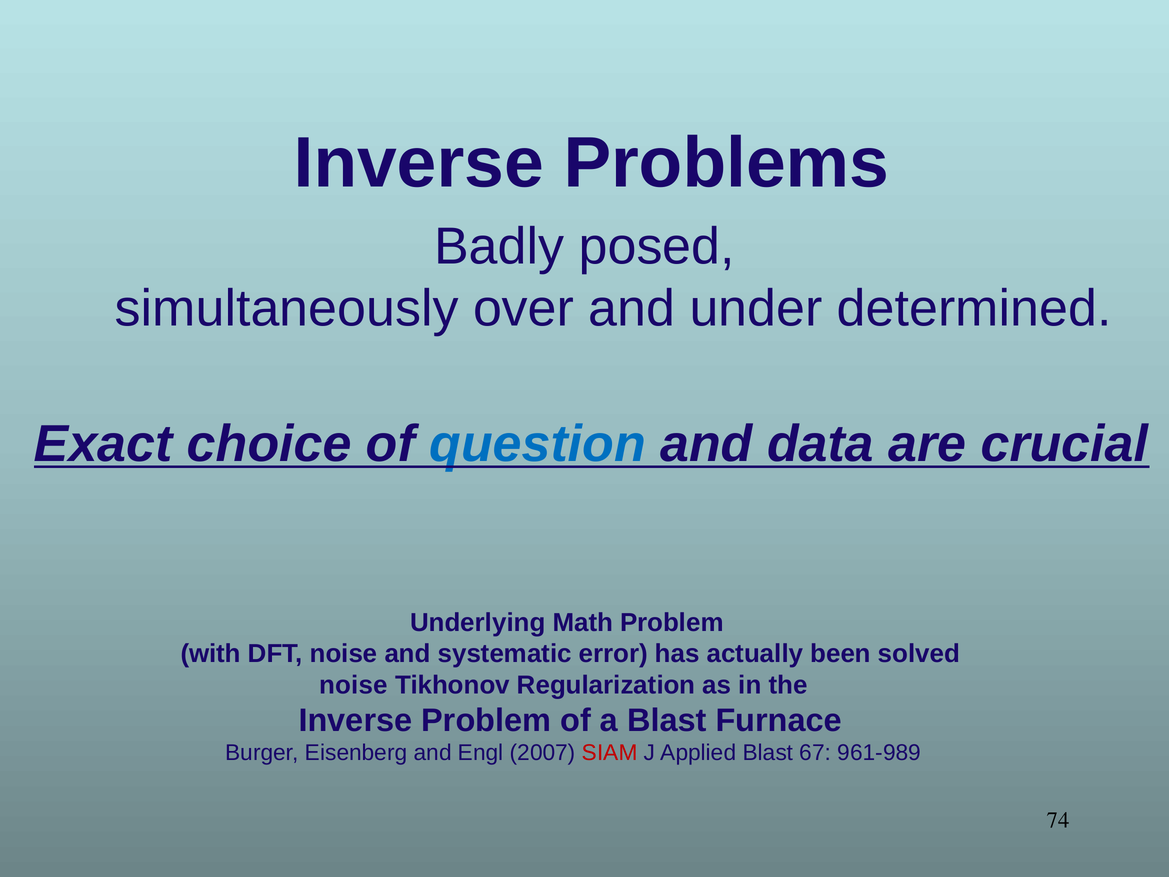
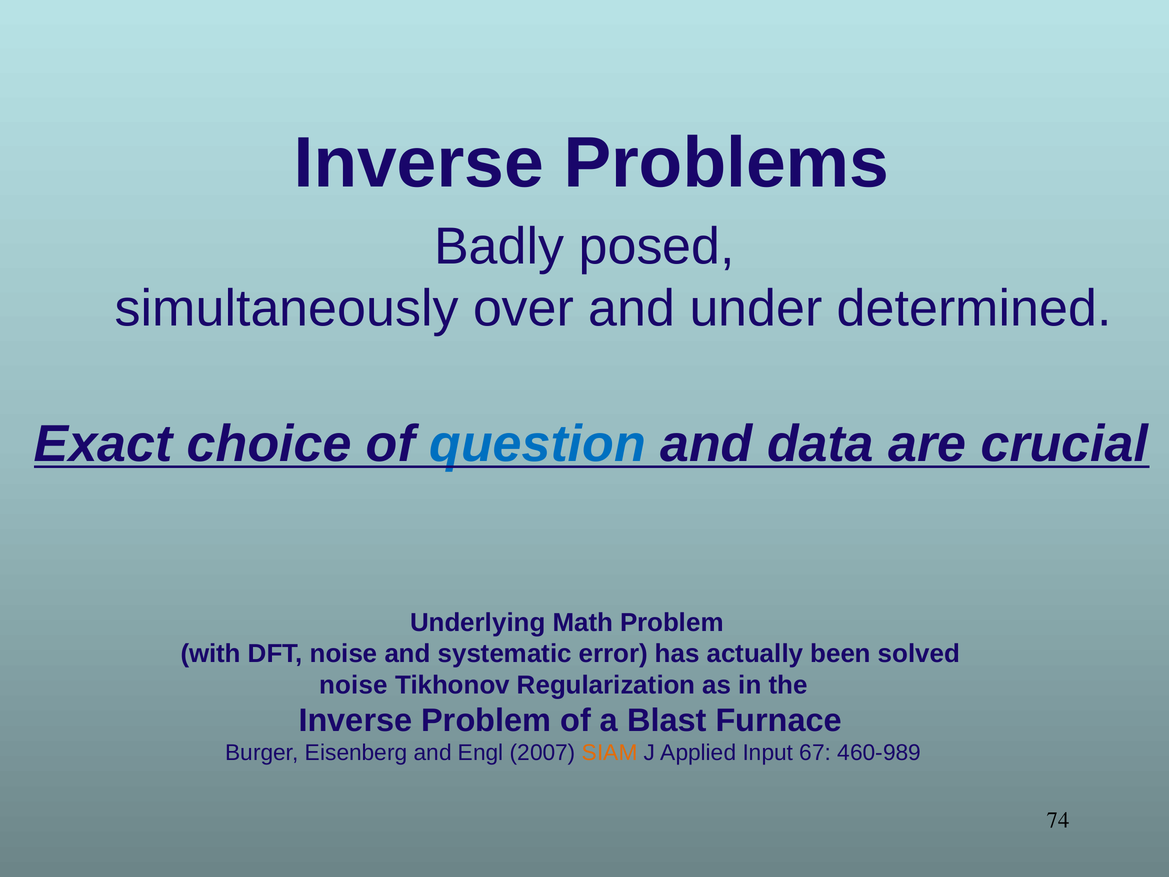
SIAM colour: red -> orange (610, 753)
Applied Blast: Blast -> Input (768, 753)
961-989: 961-989 -> 460-989 (879, 753)
